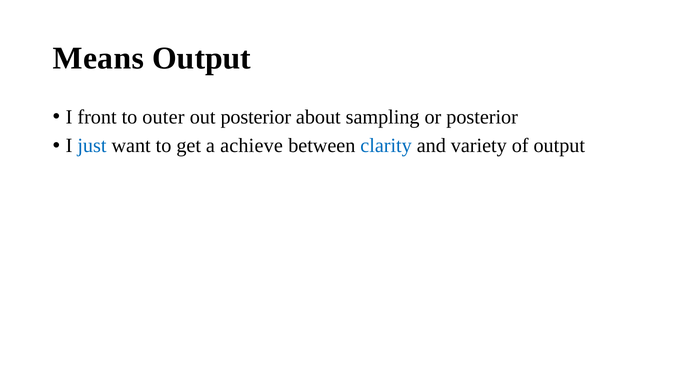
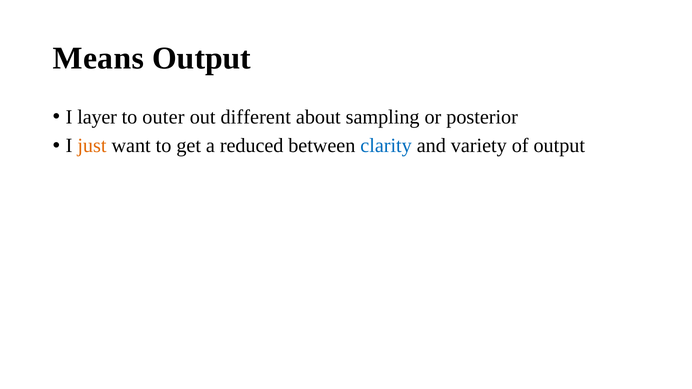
front: front -> layer (97, 117)
out posterior: posterior -> different (256, 117)
just colour: blue -> orange (92, 146)
achieve: achieve -> reduced (252, 146)
